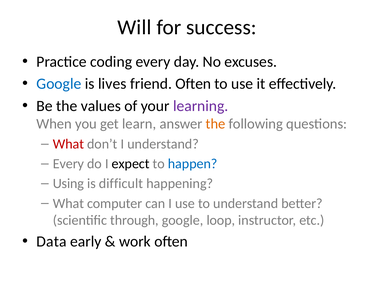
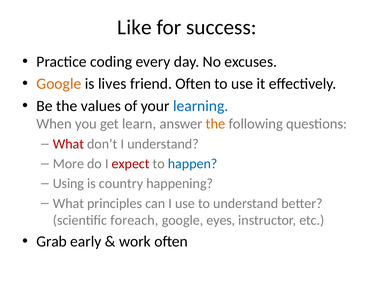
Will: Will -> Like (134, 27)
Google colour: blue -> orange (59, 84)
learning colour: purple -> blue (201, 106)
Every: Every -> More (68, 164)
expect colour: black -> red (131, 164)
difficult: difficult -> country (121, 183)
computer: computer -> principles (115, 203)
through: through -> foreach (134, 220)
loop: loop -> eyes (221, 220)
Data: Data -> Grab (52, 241)
